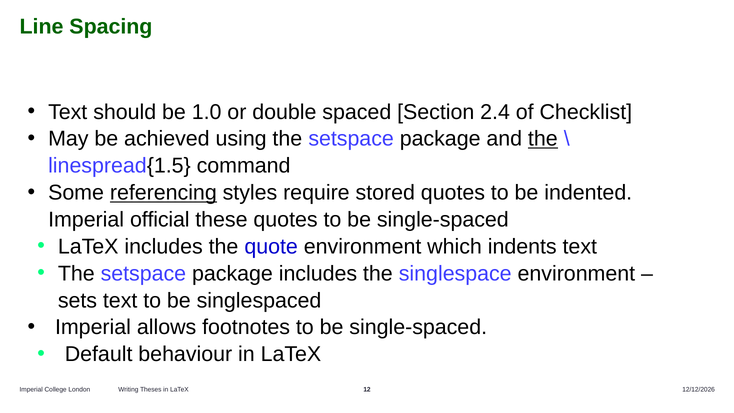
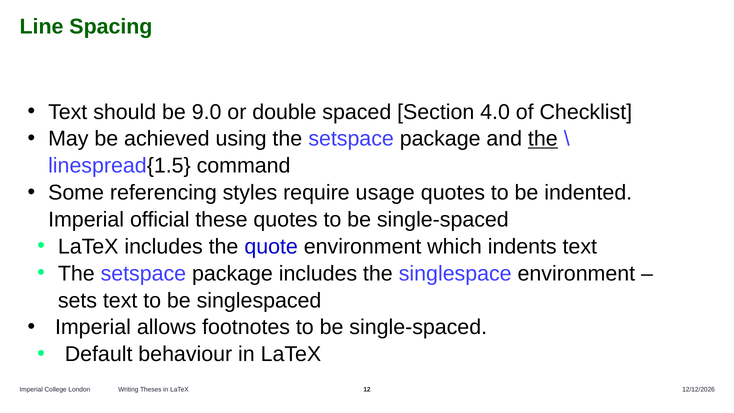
1.0: 1.0 -> 9.0 (207, 112)
2.4: 2.4 -> 4.0 (495, 112)
referencing underline: present -> none (163, 193)
stored: stored -> usage (385, 193)
